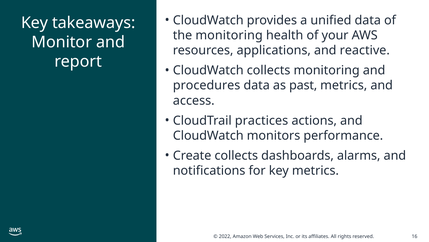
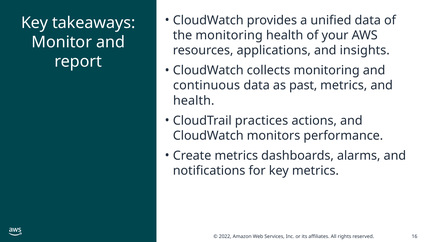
reactive: reactive -> insights (365, 50)
procedures: procedures -> continuous (207, 85)
access: access -> health (194, 100)
Create collects: collects -> metrics (236, 155)
